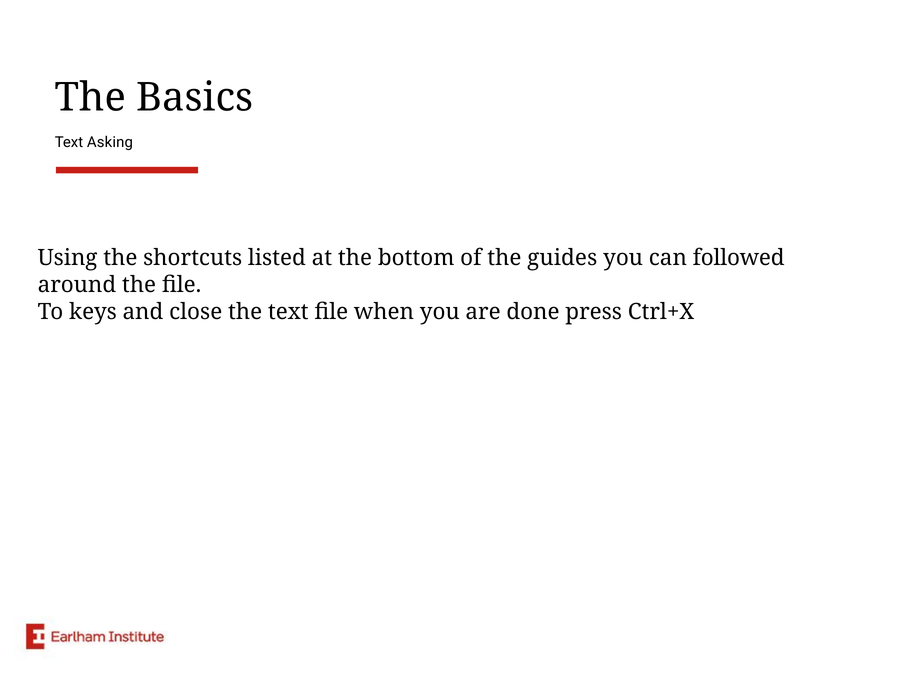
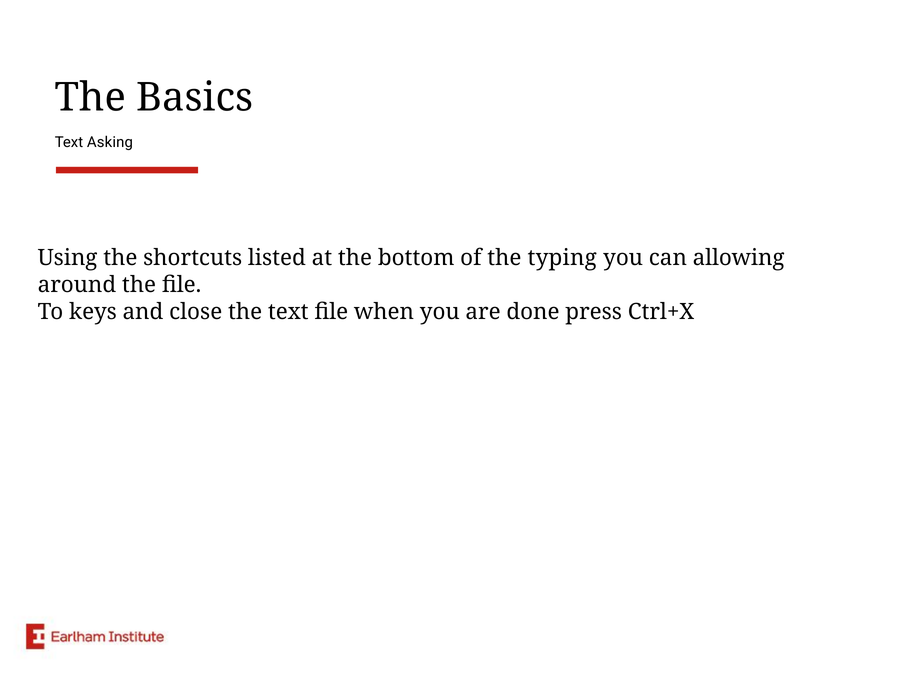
guides: guides -> typing (562, 258)
followed: followed -> allowing (739, 258)
